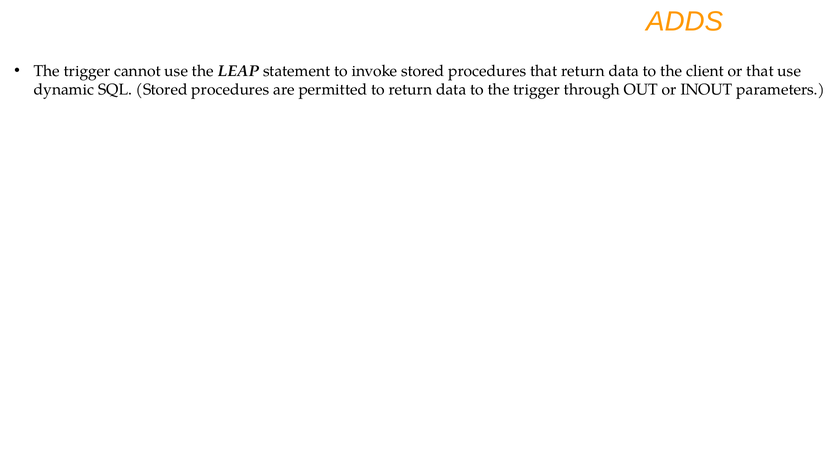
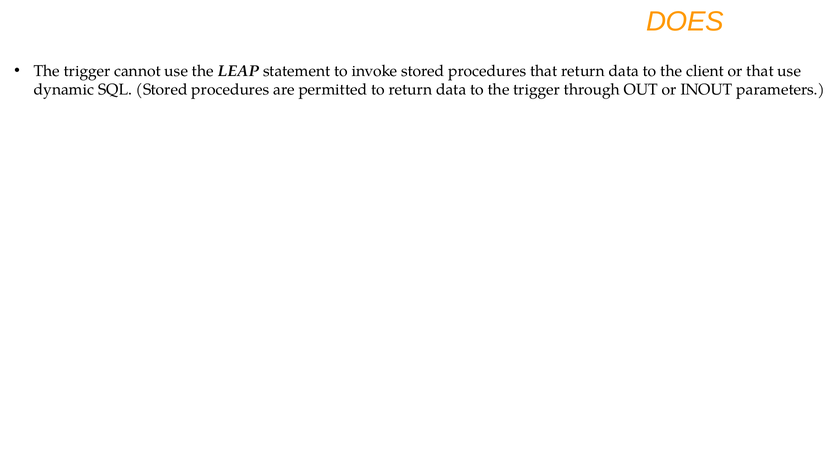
ADDS: ADDS -> DOES (685, 22)
